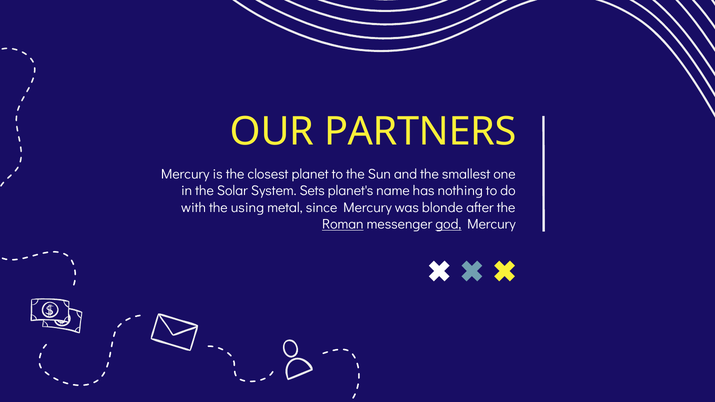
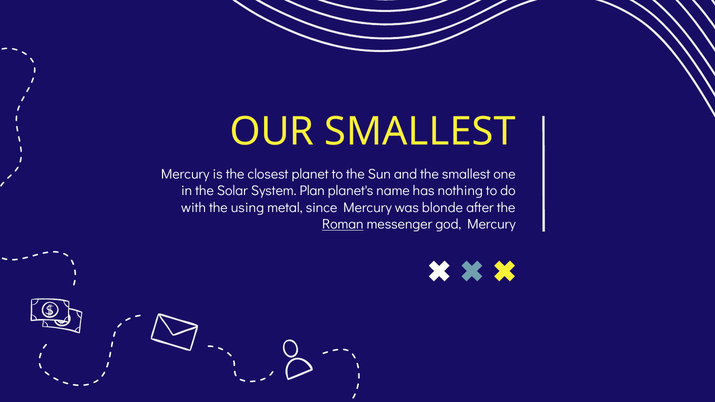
OUR PARTNERS: PARTNERS -> SMALLEST (420, 132)
Sets: Sets -> Plan (312, 191)
god underline: present -> none (448, 224)
